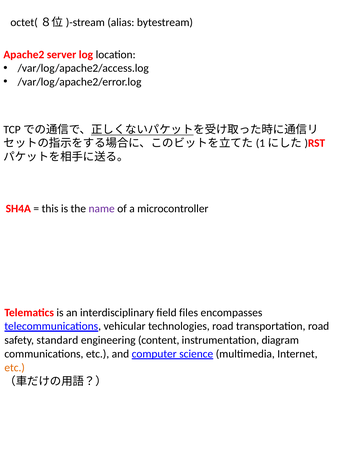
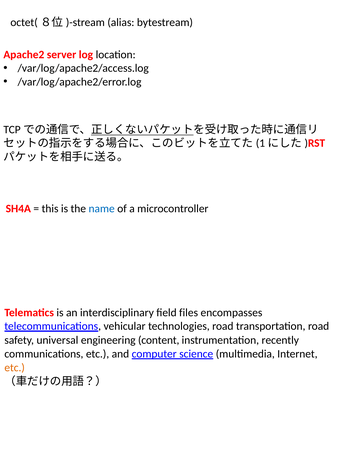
name colour: purple -> blue (102, 209)
standard: standard -> universal (57, 340)
diagram: diagram -> recently (280, 340)
